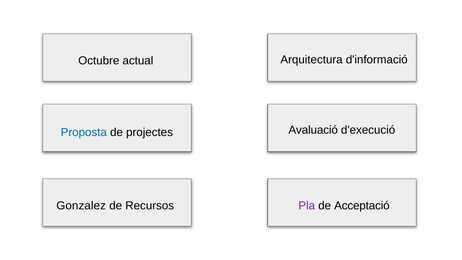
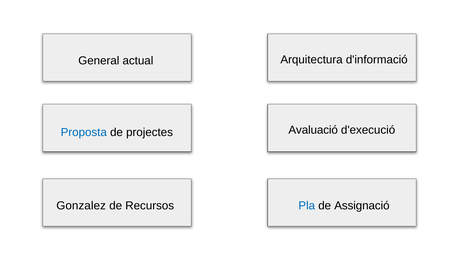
Octubre: Octubre -> General (99, 61)
Pla colour: purple -> blue (307, 206)
Acceptació: Acceptació -> Assignació (362, 206)
